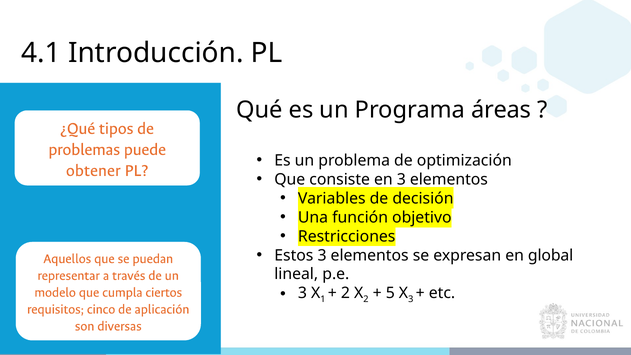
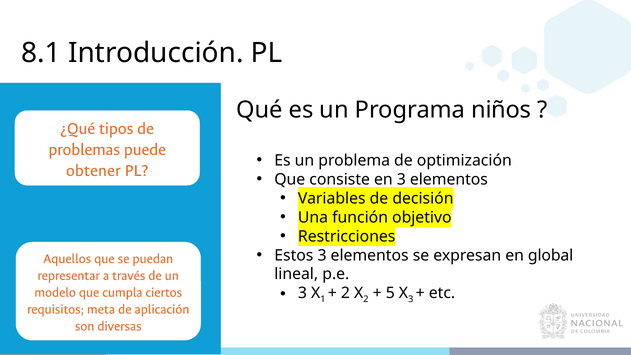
4.1: 4.1 -> 8.1 (41, 53)
áreas: áreas -> niños (501, 110)
cinco: cinco -> meta (101, 309)
